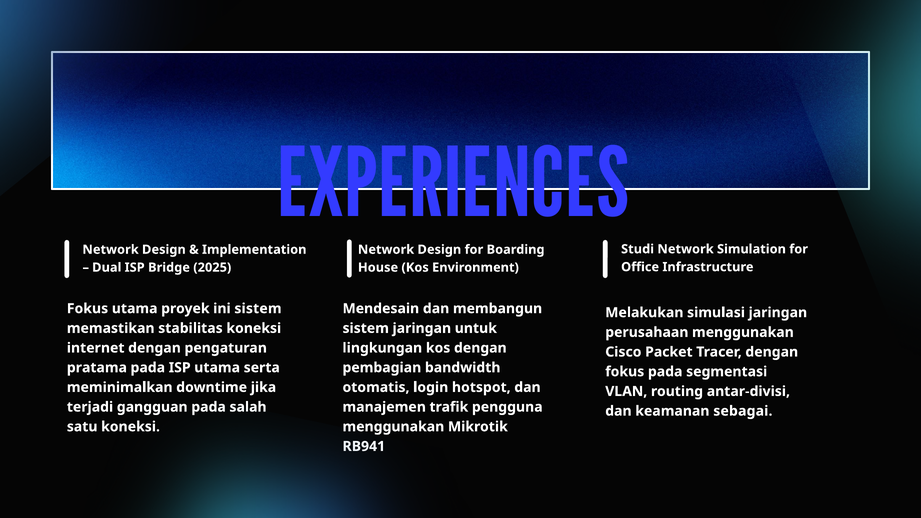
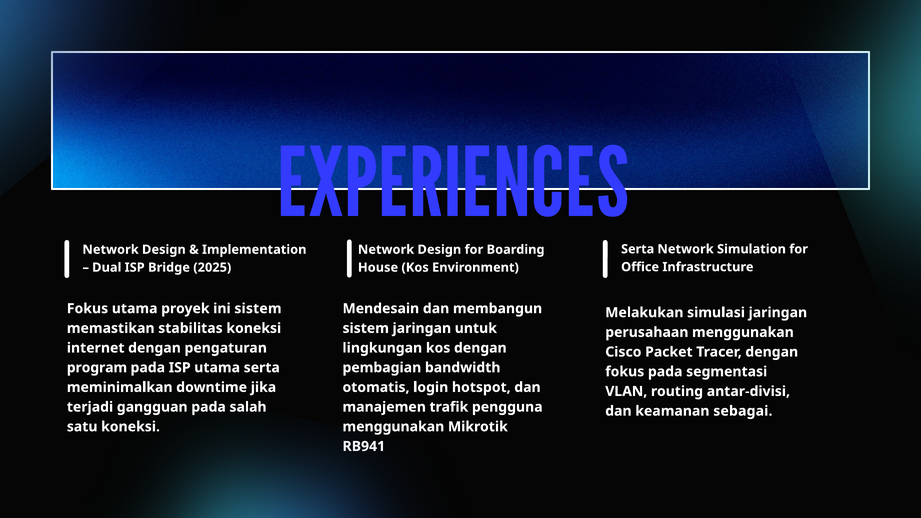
Studi: Studi -> Serta (638, 249)
pratama: pratama -> program (97, 368)
